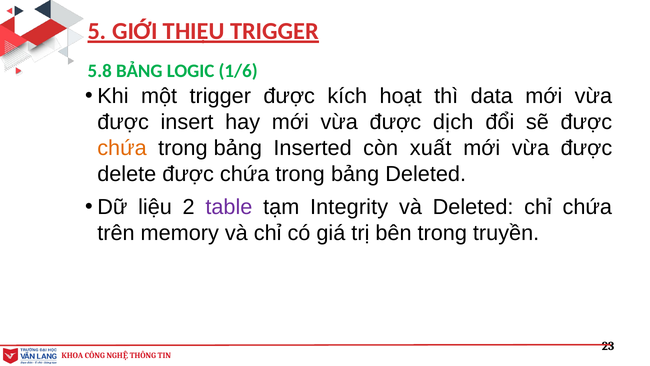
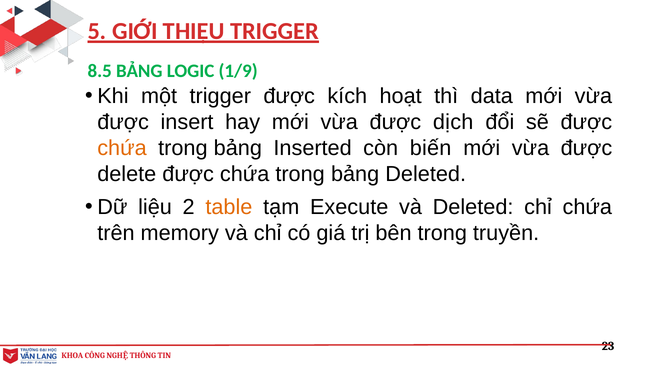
5.8: 5.8 -> 8.5 (100, 71)
1/6: 1/6 -> 1/9 (238, 71)
xuất: xuất -> biến (431, 148)
table colour: purple -> orange (229, 207)
Integrity: Integrity -> Execute (349, 207)
